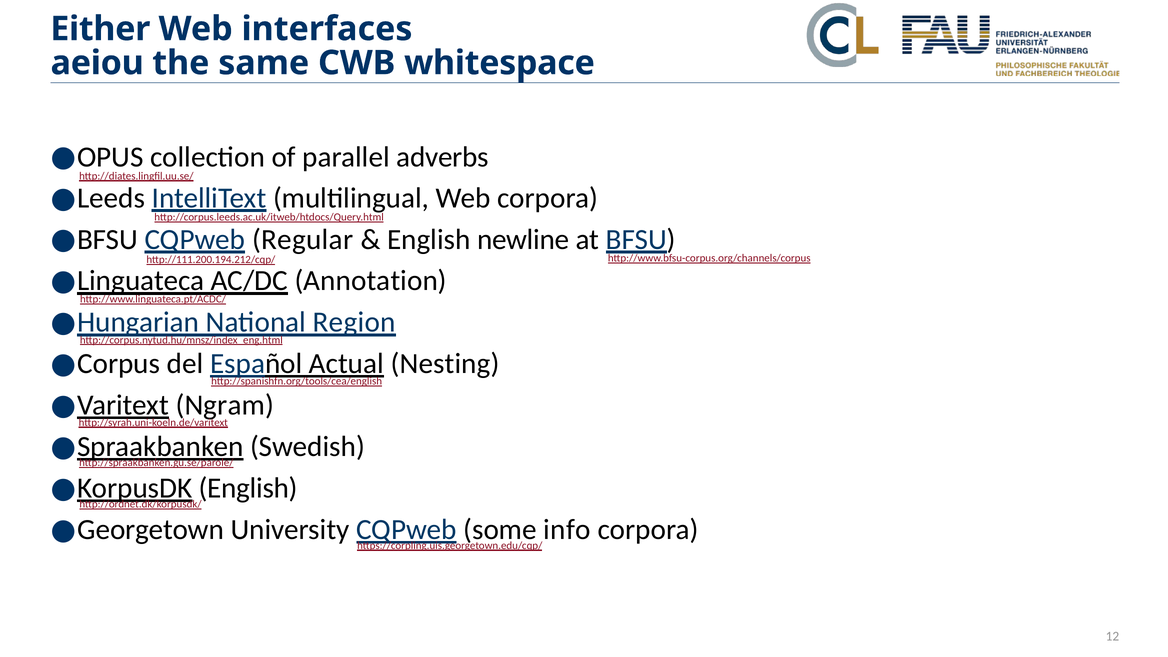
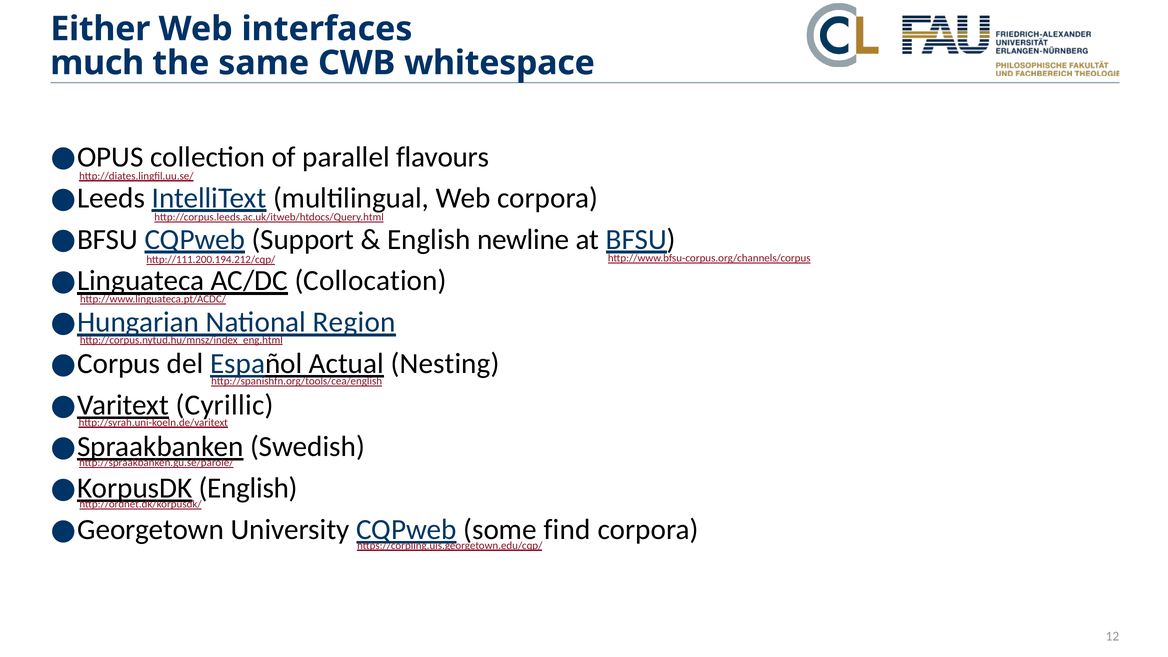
aeiou: aeiou -> much (97, 63)
adverbs: adverbs -> flavours (443, 157)
Regular: Regular -> Support (303, 239)
Annotation: Annotation -> Collocation (371, 281)
Ngram: Ngram -> Cyrillic (225, 405)
info: info -> find (567, 530)
